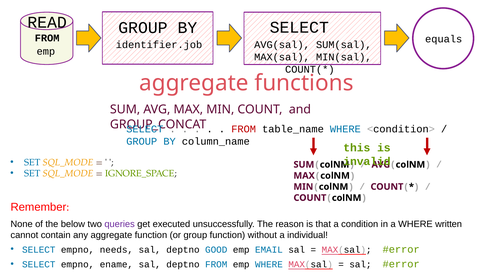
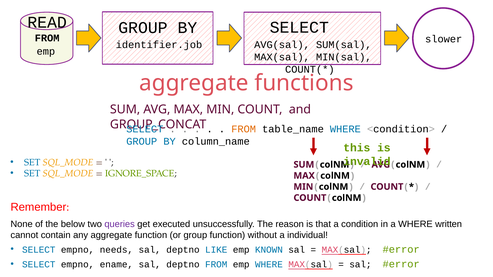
equals: equals -> slower (444, 39)
FROM colour: red -> orange (244, 129)
GOOD: GOOD -> LIKE (216, 250)
EMAIL: EMAIL -> KNOWN (269, 250)
